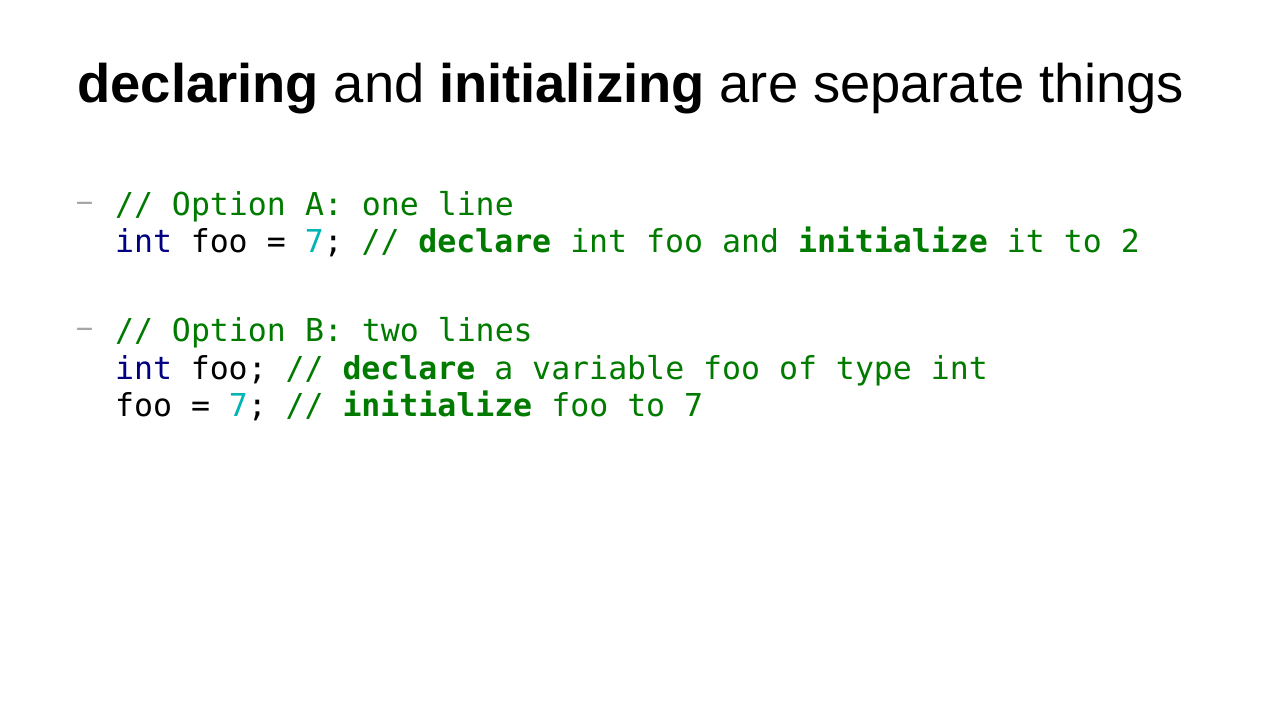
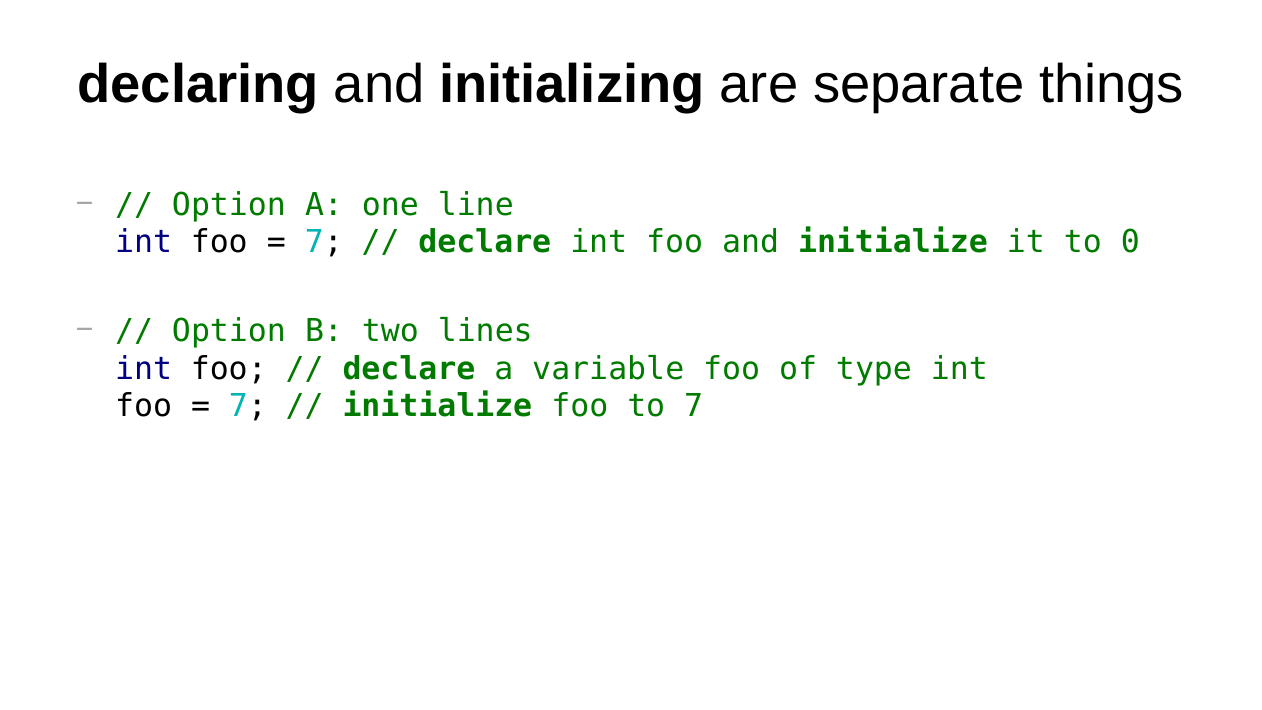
2: 2 -> 0 (1130, 242)
